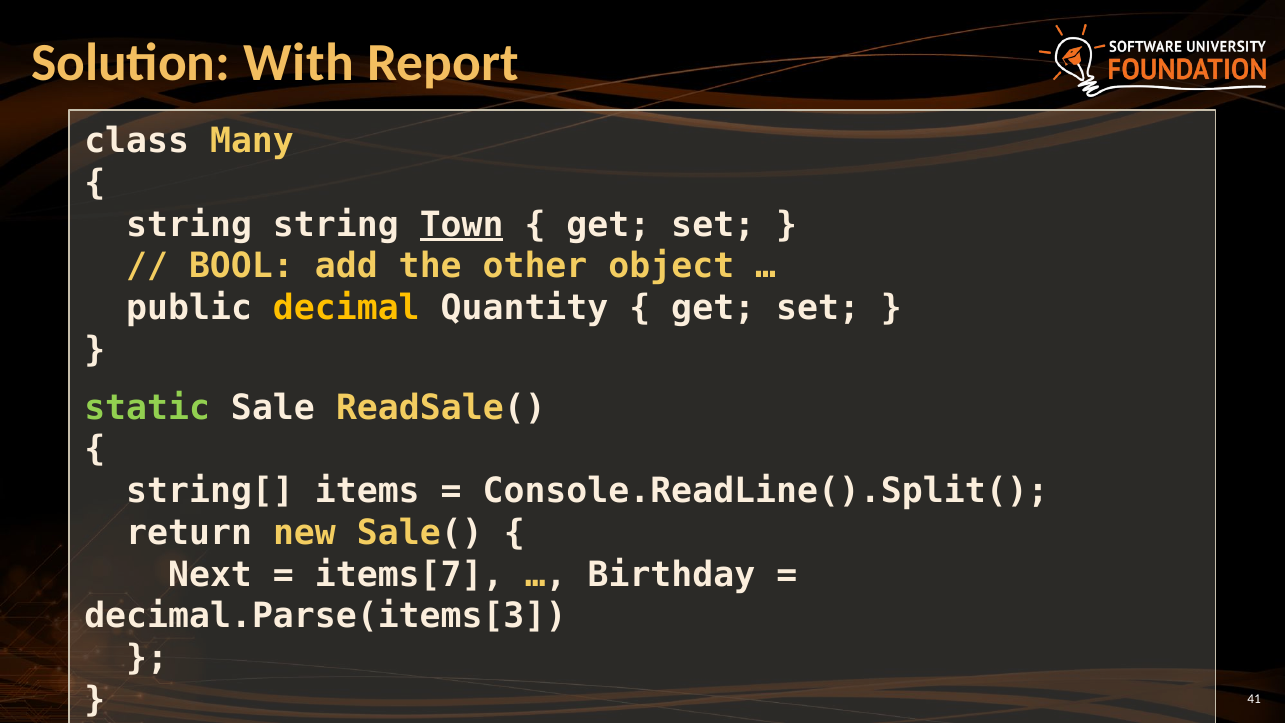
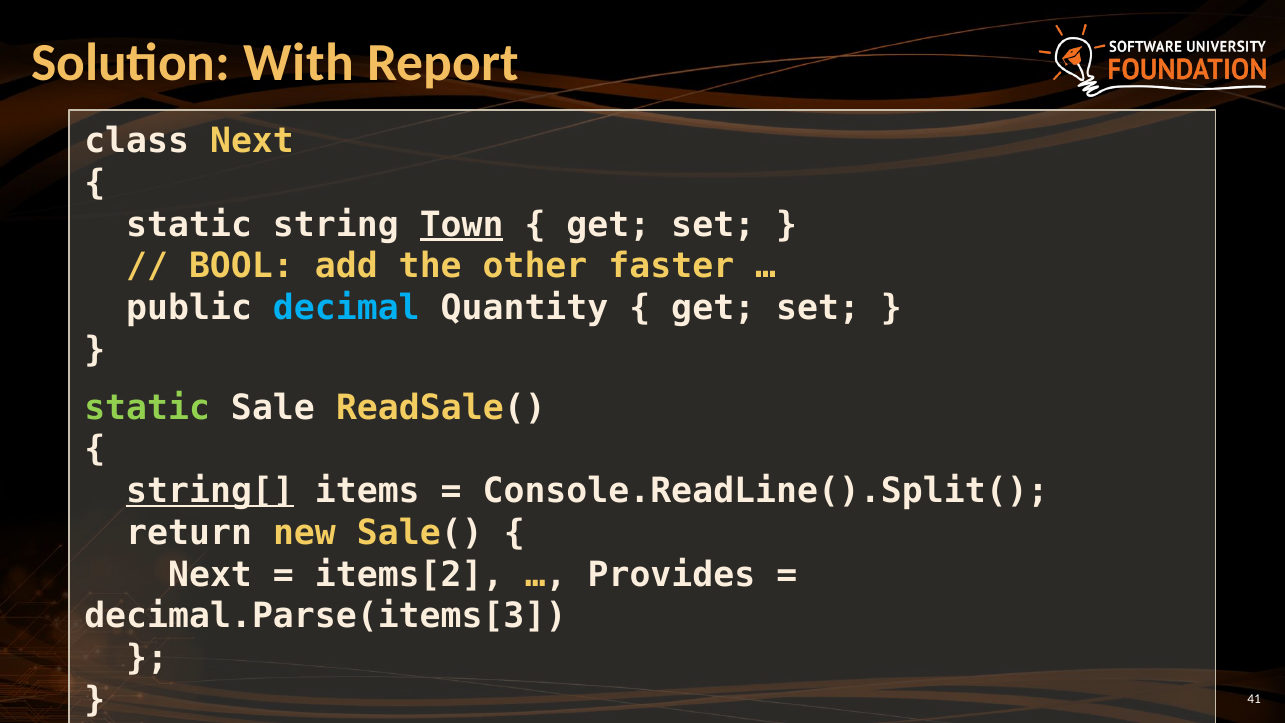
class Many: Many -> Next (252, 141)
string: string -> static (189, 225)
object: object -> faster (671, 266)
decimal colour: yellow -> light blue (346, 308)
string[ underline: none -> present (210, 491)
items[7: items[7 -> items[2 (409, 575)
Birthday: Birthday -> Provides (671, 575)
